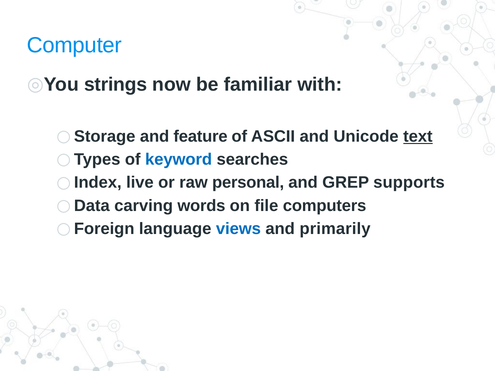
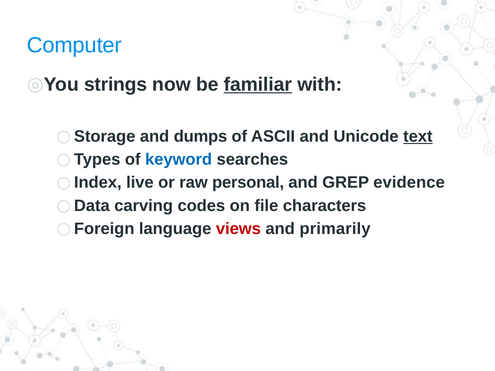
familiar underline: none -> present (258, 85)
feature: feature -> dumps (201, 136)
supports: supports -> evidence (409, 183)
words: words -> codes (201, 206)
computers: computers -> characters (325, 206)
views colour: blue -> red (238, 229)
